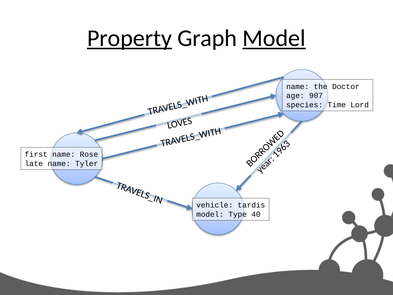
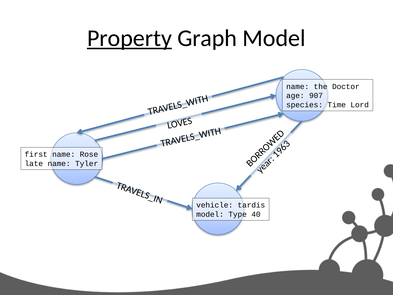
Model underline: present -> none (274, 38)
